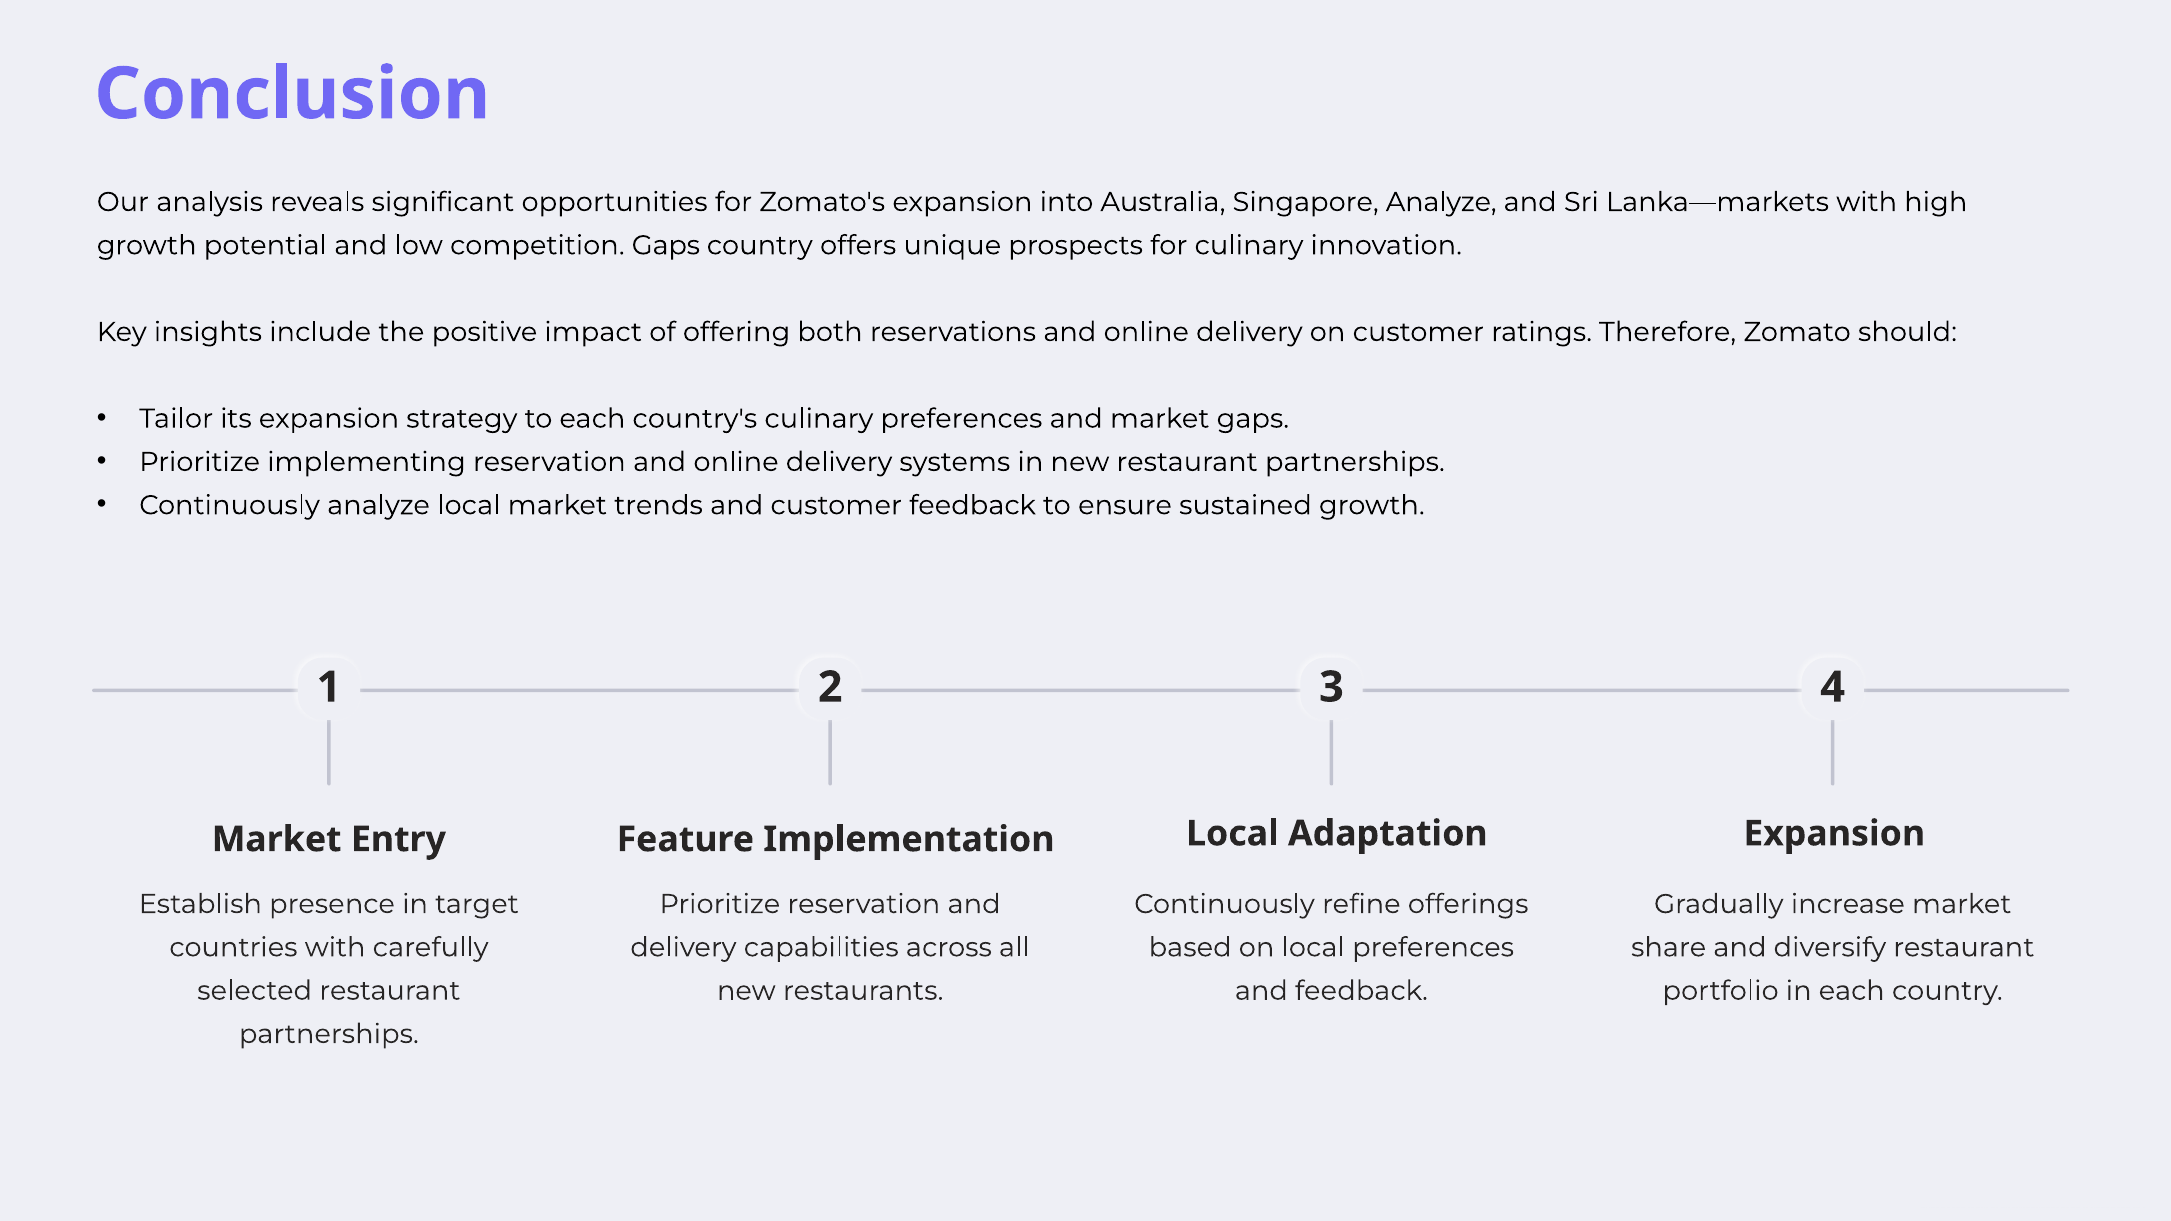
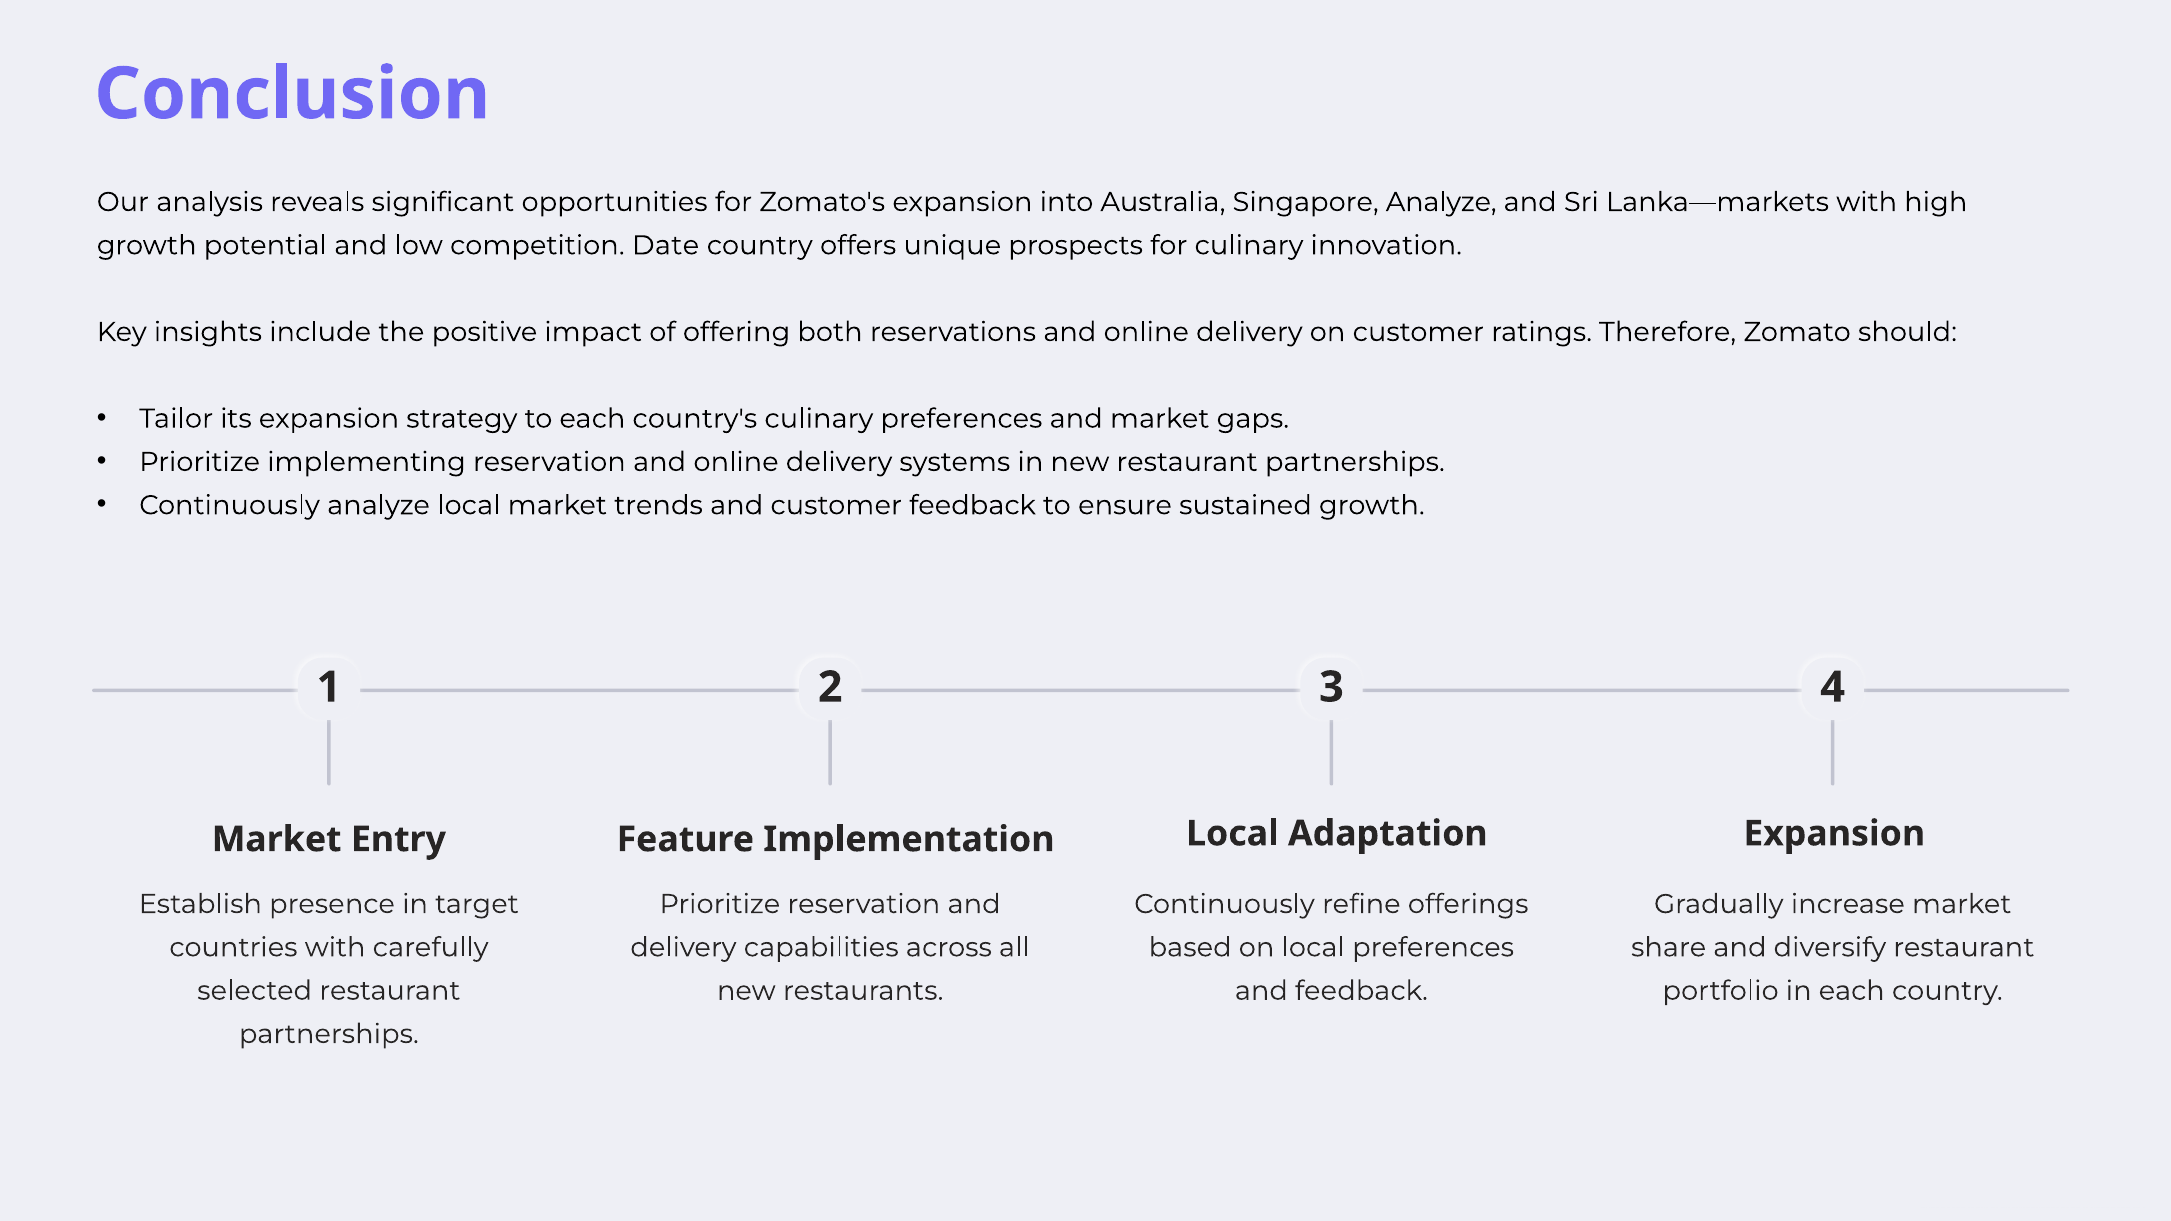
competition Gaps: Gaps -> Date (666, 245)
